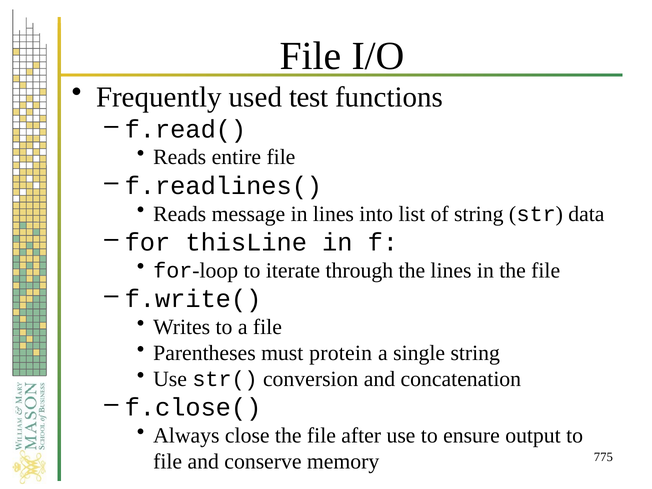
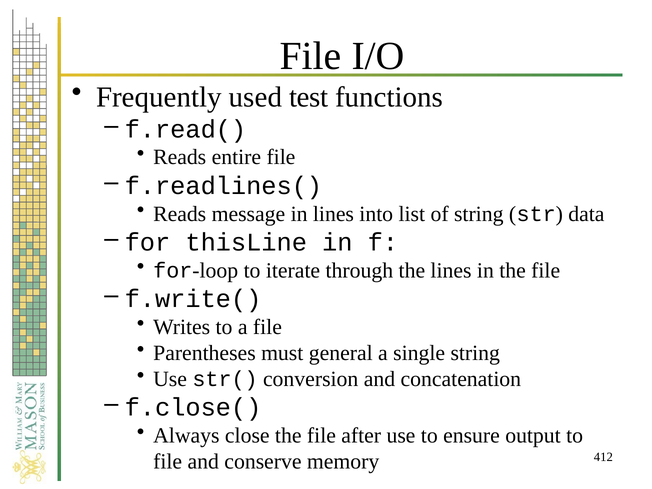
protein: protein -> general (341, 353)
775: 775 -> 412 (603, 457)
